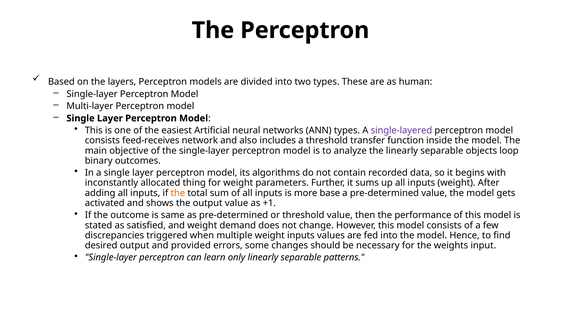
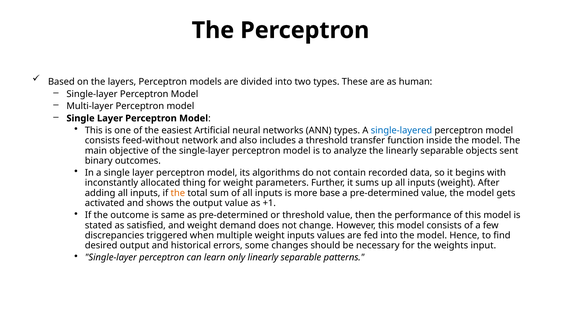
single-layered colour: purple -> blue (401, 131)
feed-receives: feed-receives -> feed-without (151, 141)
loop: loop -> sent (509, 151)
provided: provided -> historical (191, 246)
